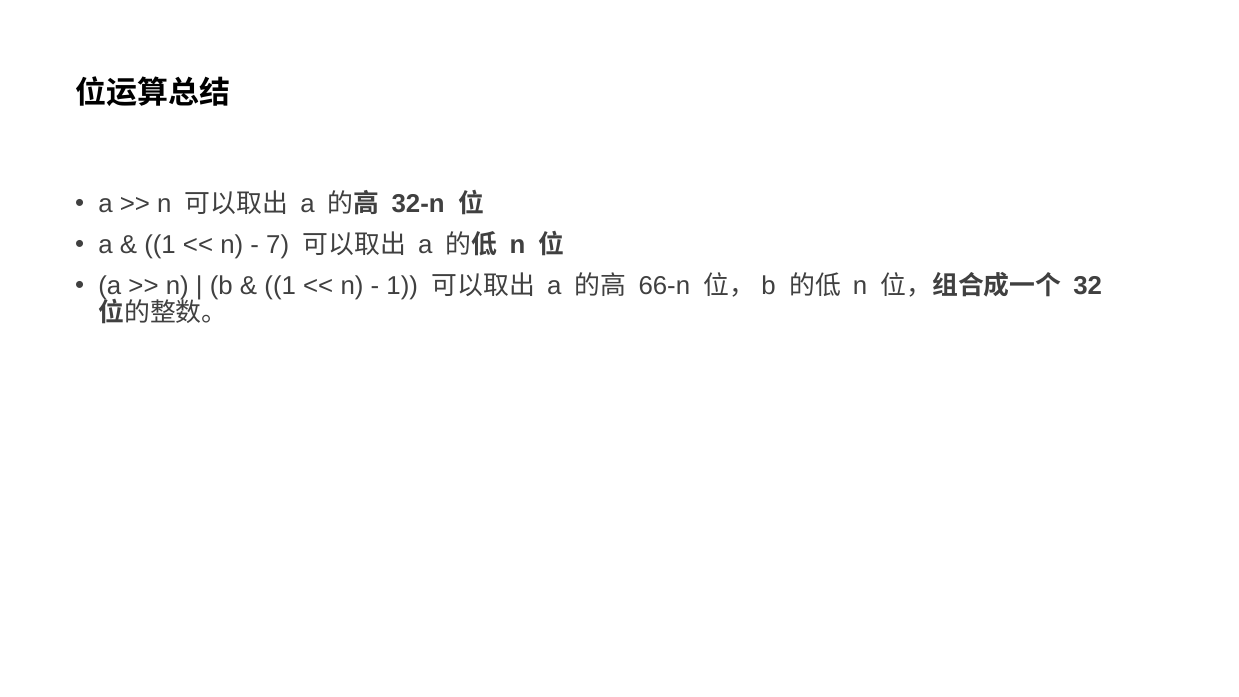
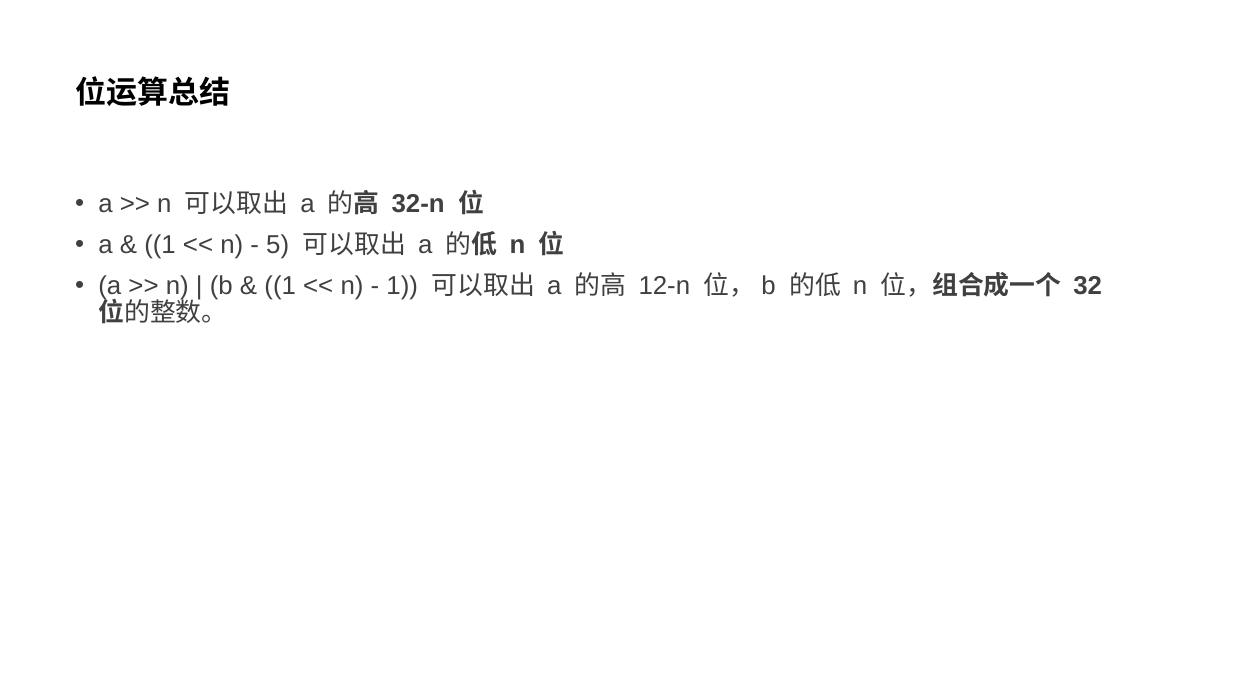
7: 7 -> 5 (278, 245)
66-n: 66-n -> 12-n (664, 286)
